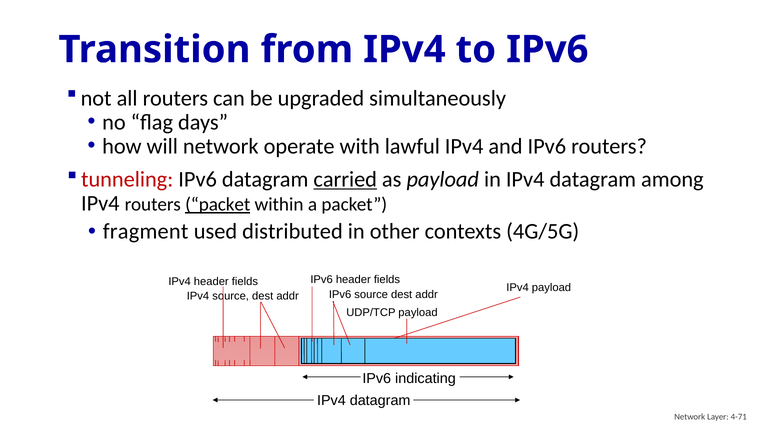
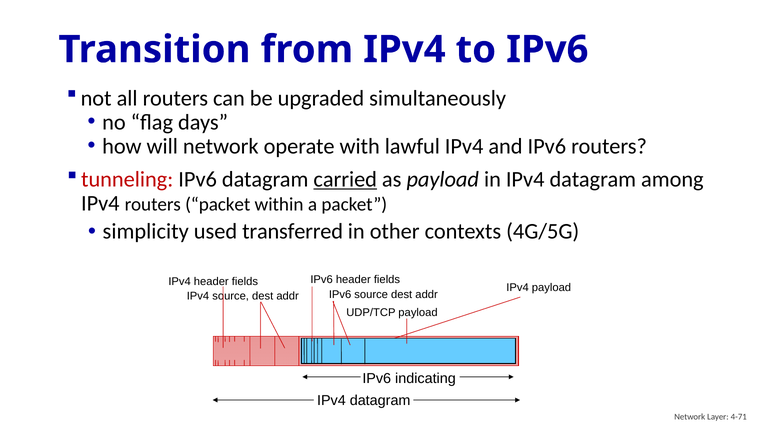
packet underline: present -> none (218, 205)
fragment: fragment -> simplicity (146, 232)
distributed: distributed -> transferred (293, 232)
